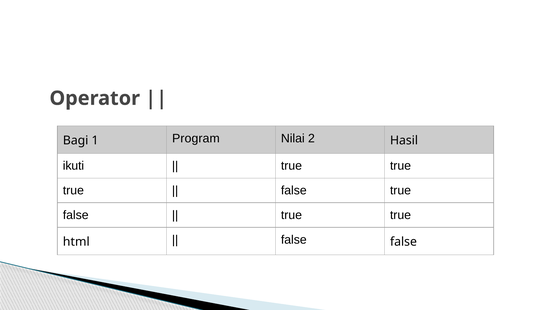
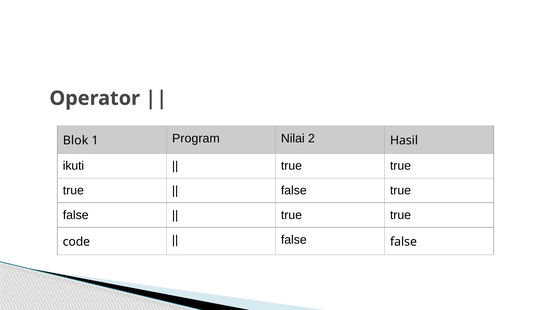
Bagi: Bagi -> Blok (76, 140)
html: html -> code (76, 242)
